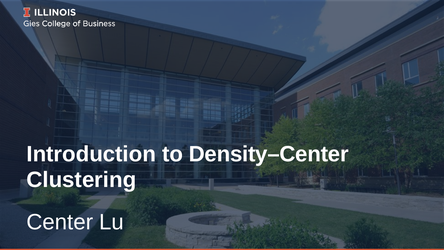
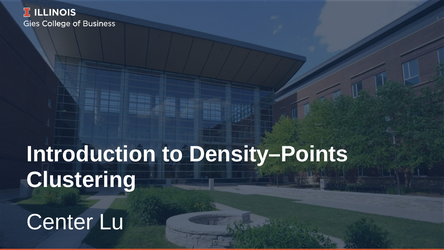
Density–Center: Density–Center -> Density–Points (269, 154)
